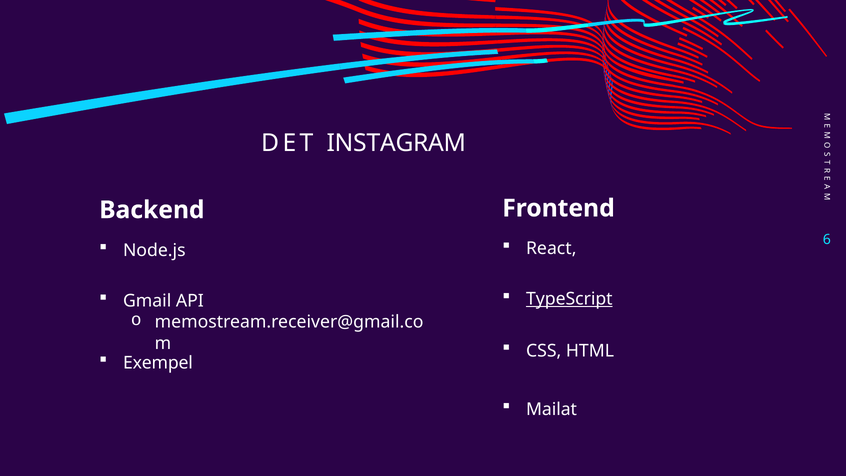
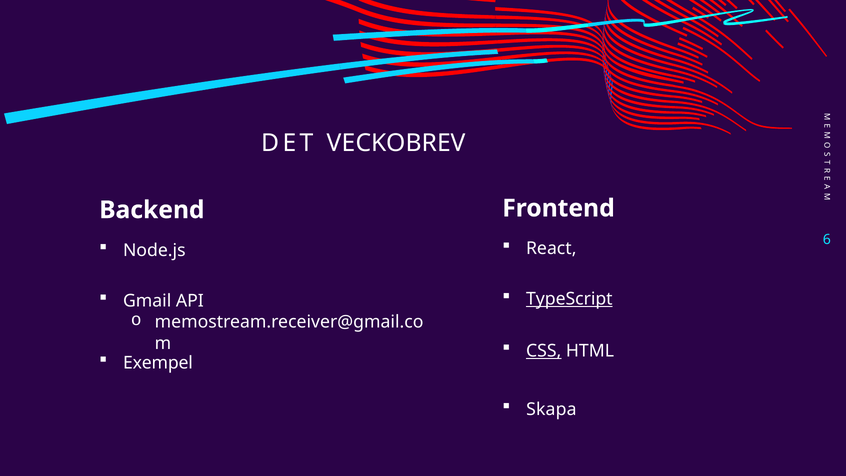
INSTAGRAM: INSTAGRAM -> VECKOBREV (396, 143)
CSS underline: none -> present (544, 351)
Mailat: Mailat -> Skapa (551, 409)
